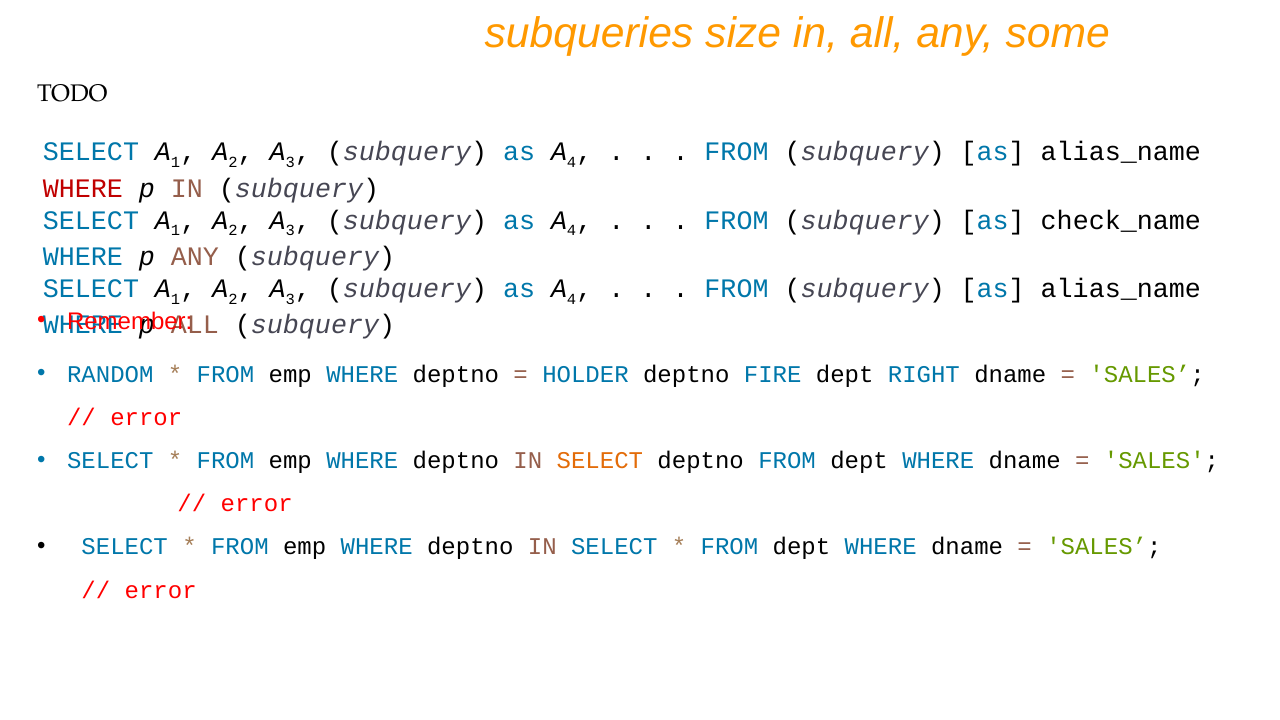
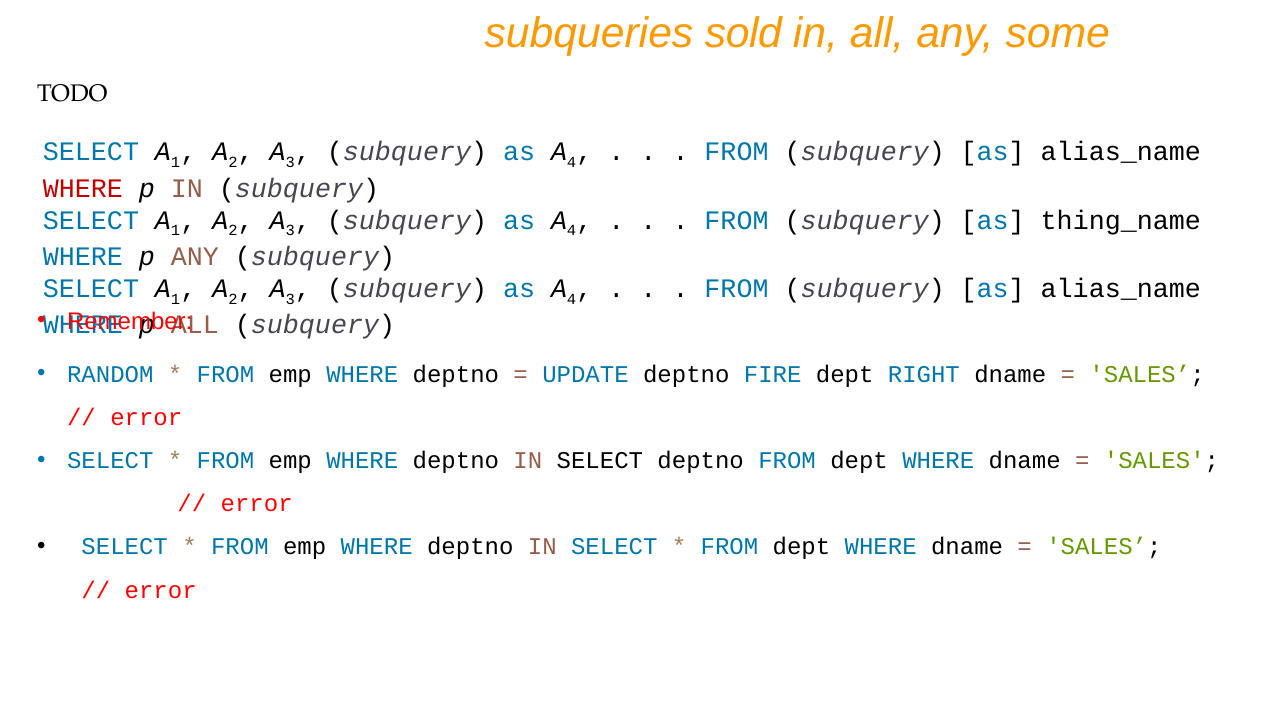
size: size -> sold (743, 33)
check_name: check_name -> thing_name (1121, 220)
HOLDER: HOLDER -> UPDATE (585, 374)
SELECT colour: orange -> black (600, 461)
